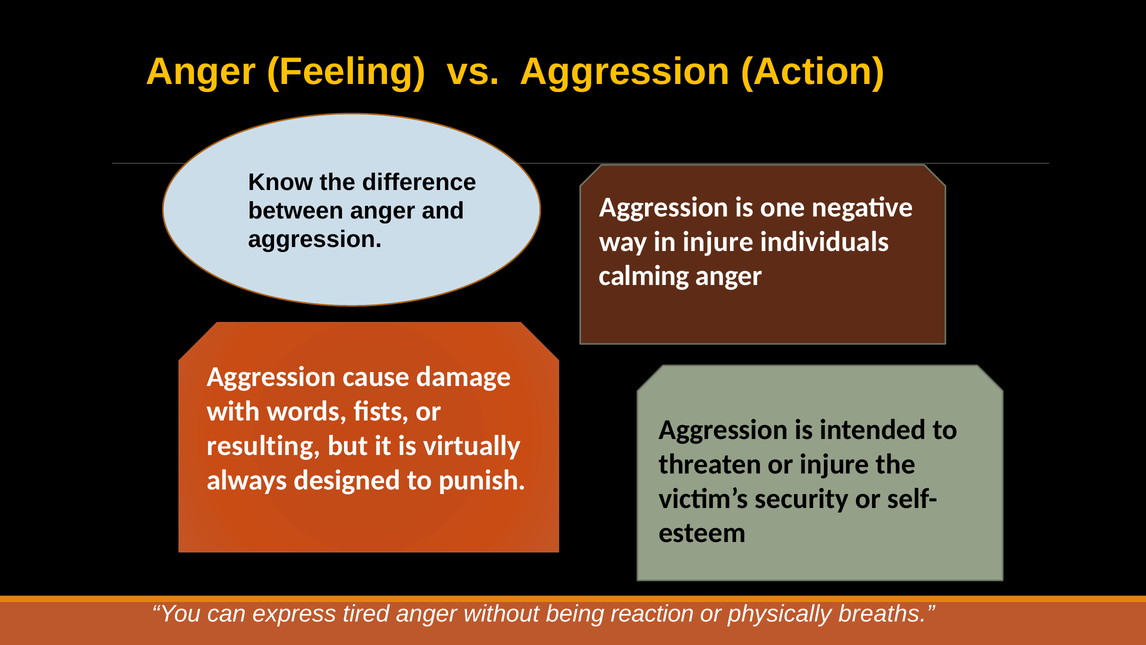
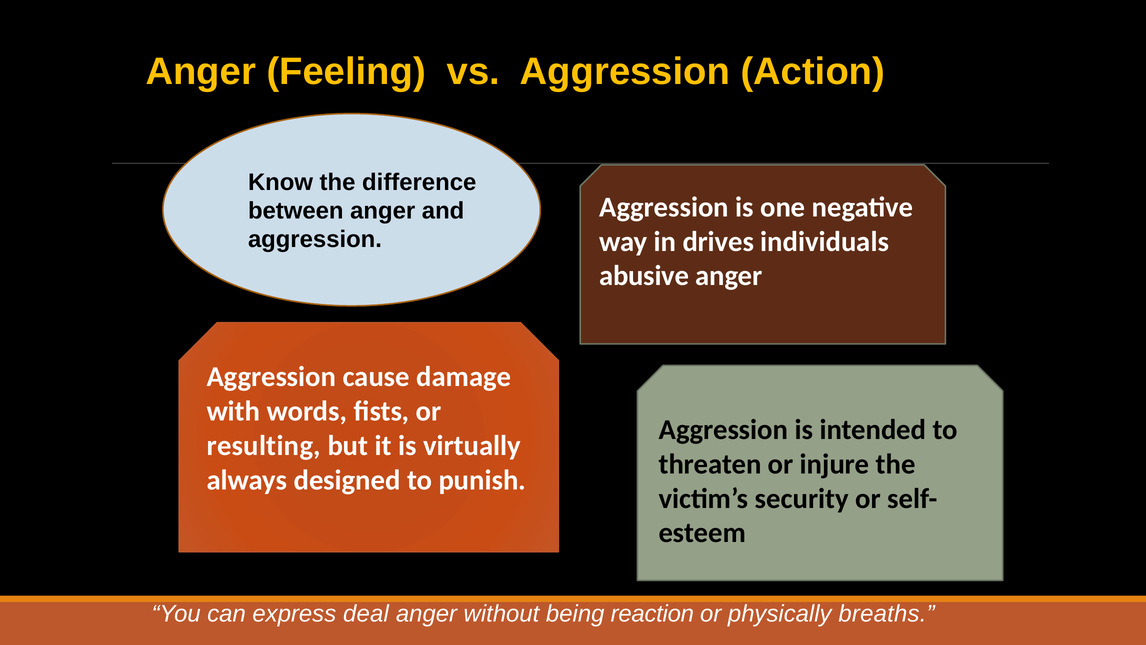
in injure: injure -> drives (718, 241)
calming: calming -> abusive (644, 276)
tired: tired -> deal (366, 614)
